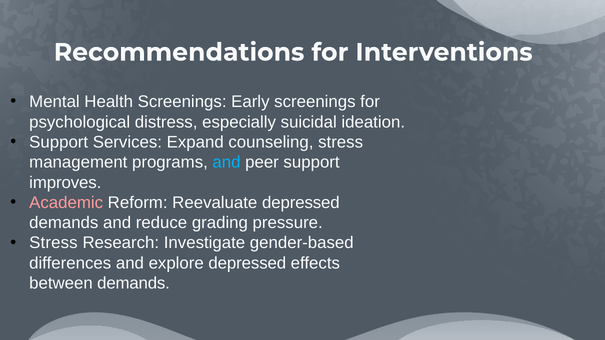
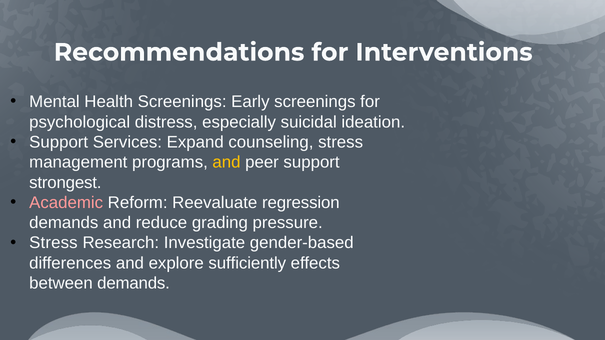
and colour: light blue -> yellow (227, 162)
improves: improves -> strongest (65, 183)
Reevaluate depressed: depressed -> regression (301, 203)
explore depressed: depressed -> sufficiently (247, 263)
